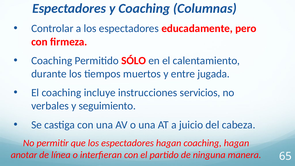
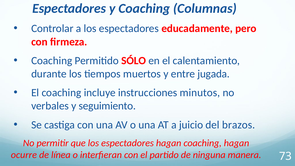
servicios: servicios -> minutos (200, 93)
cabeza: cabeza -> brazos (239, 125)
anotar: anotar -> ocurre (24, 155)
65: 65 -> 73 (285, 156)
